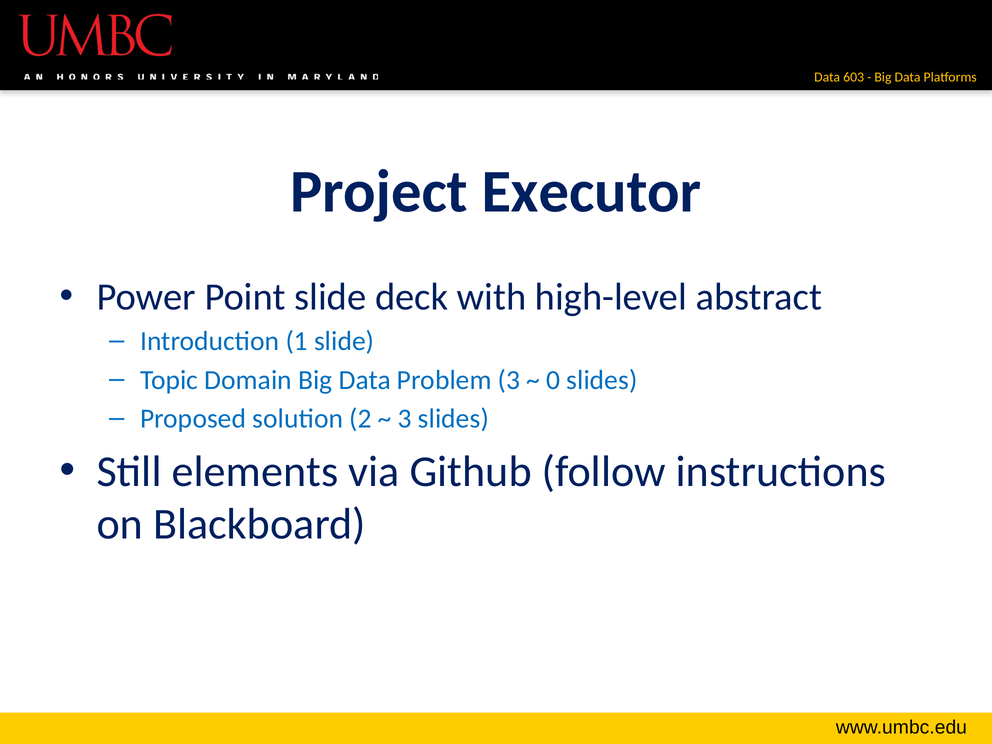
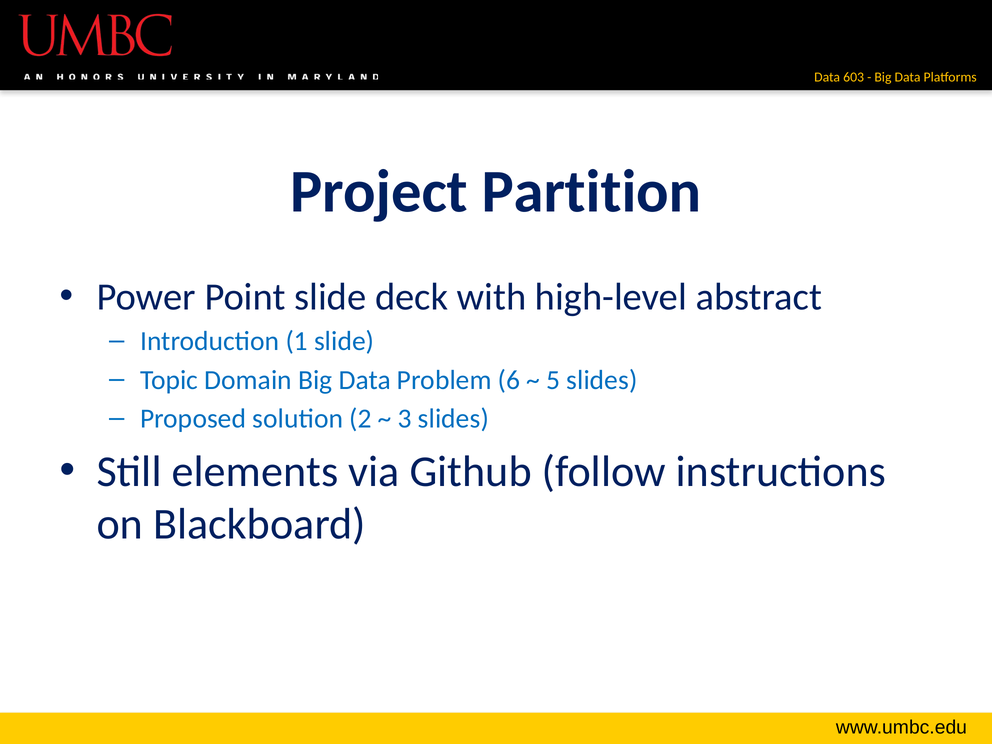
Executor: Executor -> Partition (591, 192)
Problem 3: 3 -> 6 (509, 380)
0: 0 -> 5 (553, 380)
